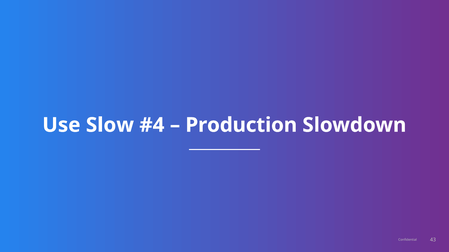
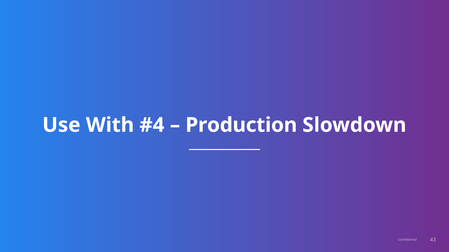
Slow: Slow -> With (110, 125)
